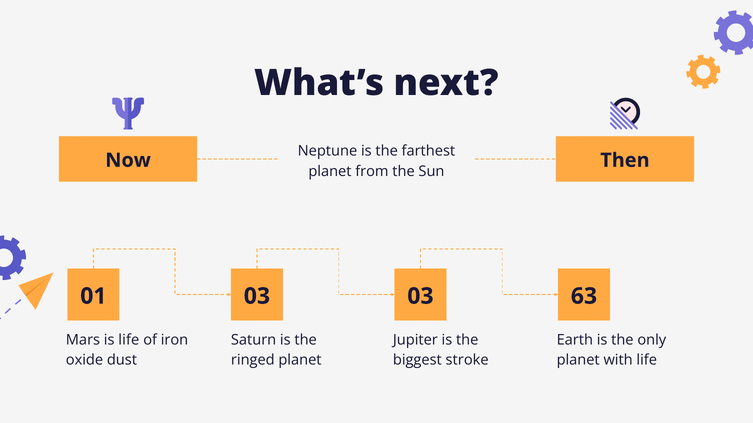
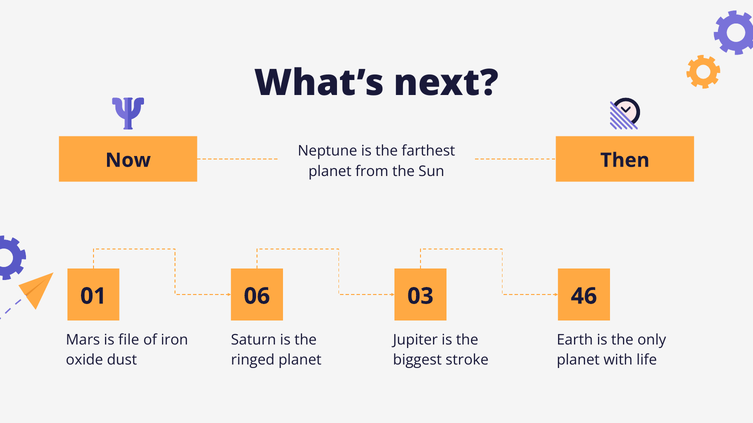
01 03: 03 -> 06 (257, 297)
63: 63 -> 46 (584, 297)
is life: life -> file (129, 340)
